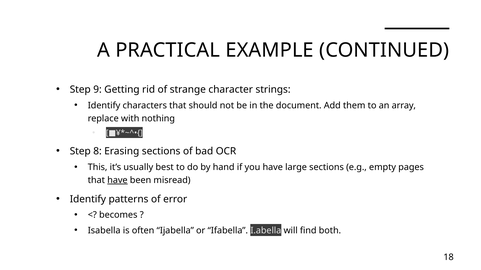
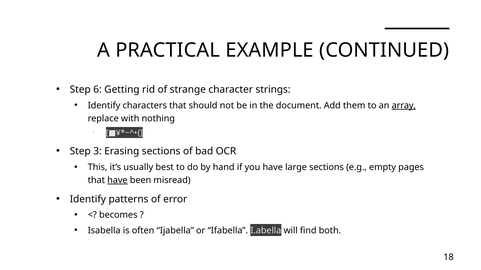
9: 9 -> 6 (98, 90)
array underline: none -> present (404, 106)
8: 8 -> 3 (98, 152)
